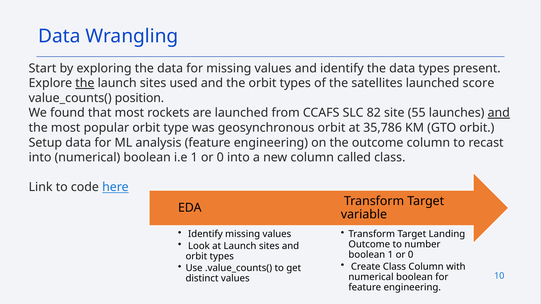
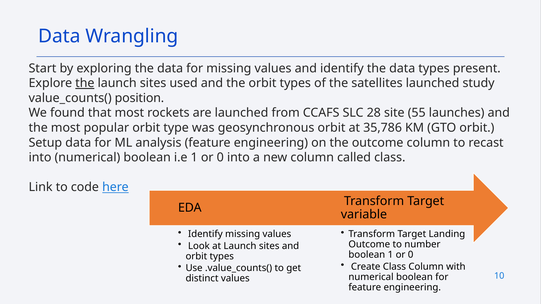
score: score -> study (479, 83)
82: 82 -> 28 (374, 113)
and underline: present -> none (499, 113)
